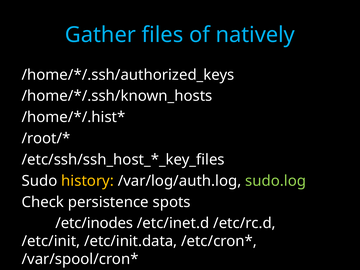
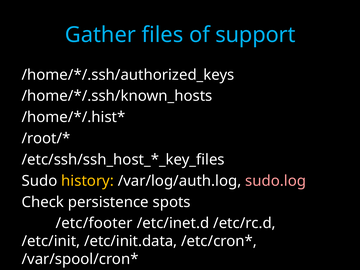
natively: natively -> support (255, 35)
sudo.log colour: light green -> pink (276, 181)
/etc/inodes: /etc/inodes -> /etc/footer (94, 223)
